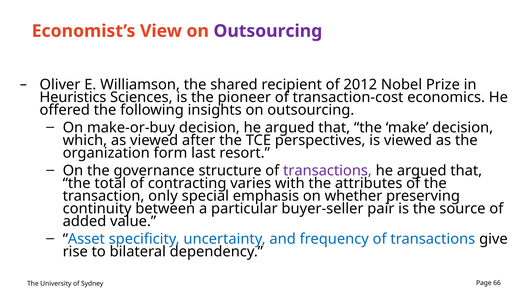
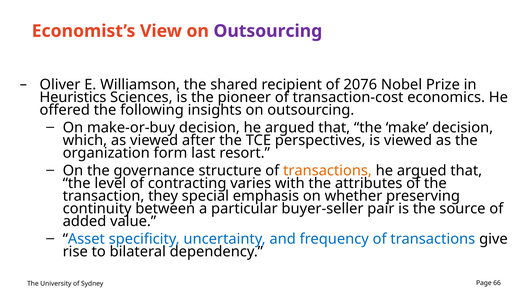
2012: 2012 -> 2076 (360, 85)
transactions colour: purple -> orange (327, 171)
total: total -> level (110, 183)
only: only -> they (163, 196)
